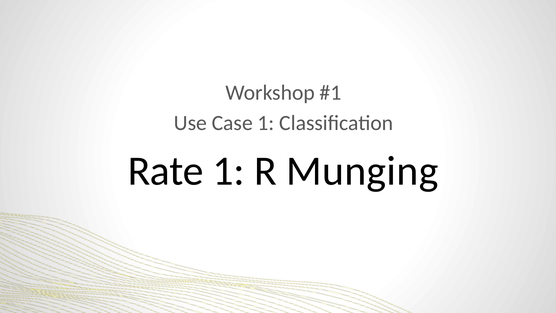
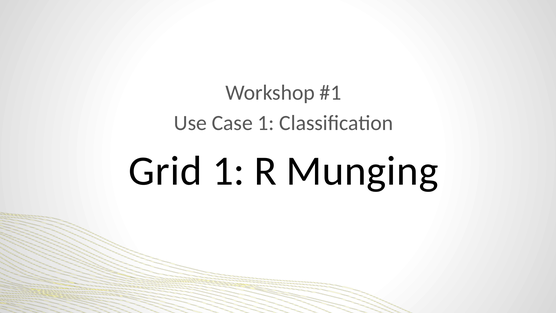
Rate: Rate -> Grid (165, 171)
